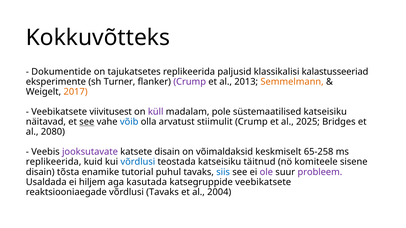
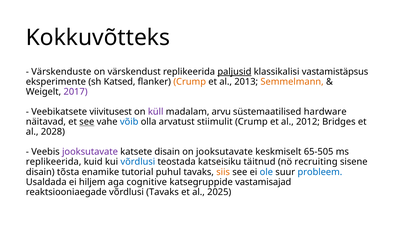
Dokumentide: Dokumentide -> Värskenduste (61, 72)
tajukatsetes: tajukatsetes -> värskendust (134, 72)
paljusid underline: none -> present (234, 72)
kalastusseeriad: kalastusseeriad -> vastamistäpsus (335, 72)
Turner: Turner -> Katsed (120, 82)
Crump colour: purple -> orange (190, 82)
2017 colour: orange -> purple (76, 92)
pole: pole -> arvu (221, 112)
süstemaatilised katseisiku: katseisiku -> hardware (325, 112)
2025: 2025 -> 2012 (308, 122)
2080: 2080 -> 2028 (53, 132)
on võimaldaksid: võimaldaksid -> jooksutavate (224, 152)
65-258: 65-258 -> 65-505 (319, 152)
komiteele: komiteele -> recruiting (316, 162)
siis colour: blue -> orange (223, 172)
ole colour: purple -> blue (266, 172)
probleem colour: purple -> blue (320, 172)
kasutada: kasutada -> cognitive (147, 182)
katsegruppide veebikatsete: veebikatsete -> vastamisajad (263, 182)
2004: 2004 -> 2025 (219, 192)
